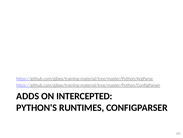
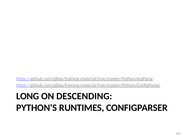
ADDS: ADDS -> LONG (28, 96)
INTERCEPTED: INTERCEPTED -> DESCENDING (84, 96)
